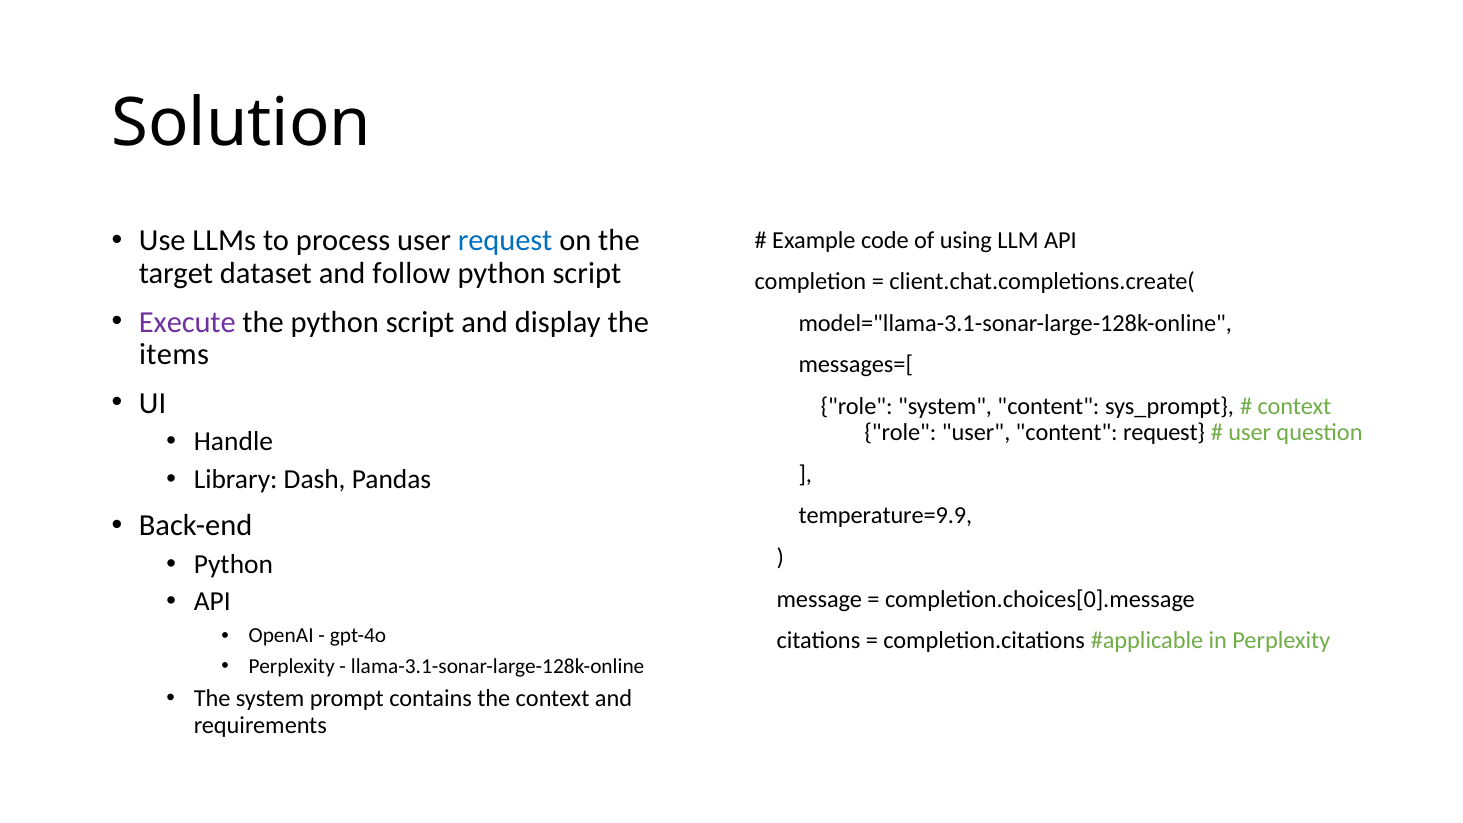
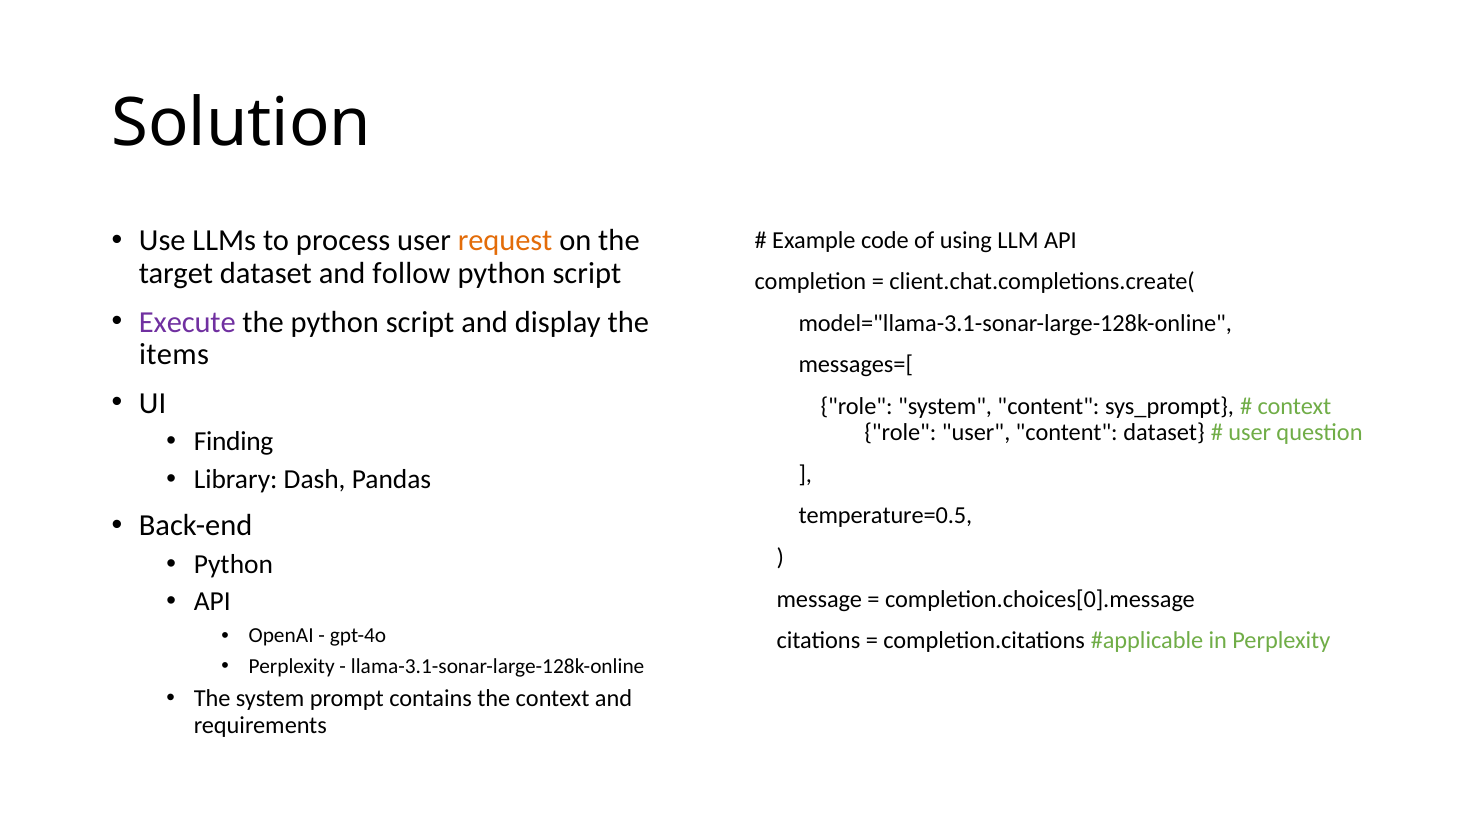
request colour: blue -> orange (505, 241)
content request: request -> dataset (1164, 433)
Handle: Handle -> Finding (234, 442)
temperature=9.9: temperature=9.9 -> temperature=0.5 (885, 516)
